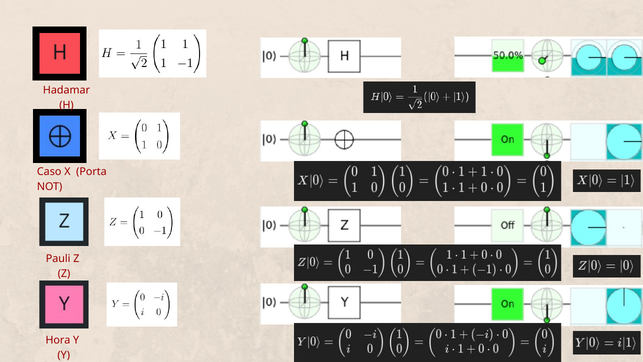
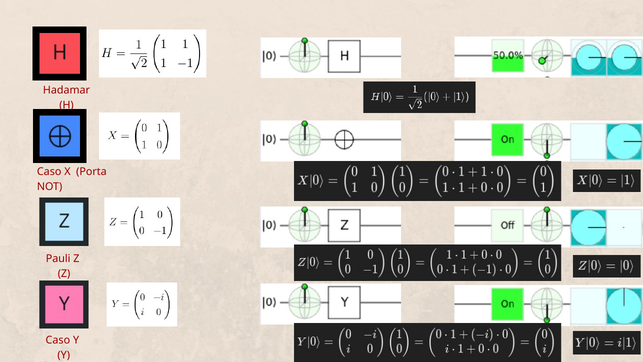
Hora: Hora -> Caso (58, 340)
